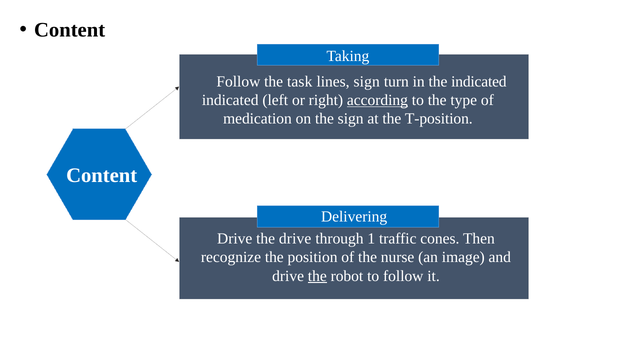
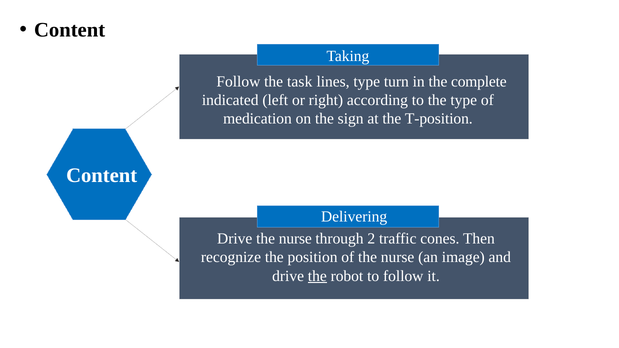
lines sign: sign -> type (367, 82)
the indicated: indicated -> complete (479, 82)
according underline: present -> none (377, 100)
Drive the drive: drive -> nurse (295, 239)
1: 1 -> 2 (371, 239)
